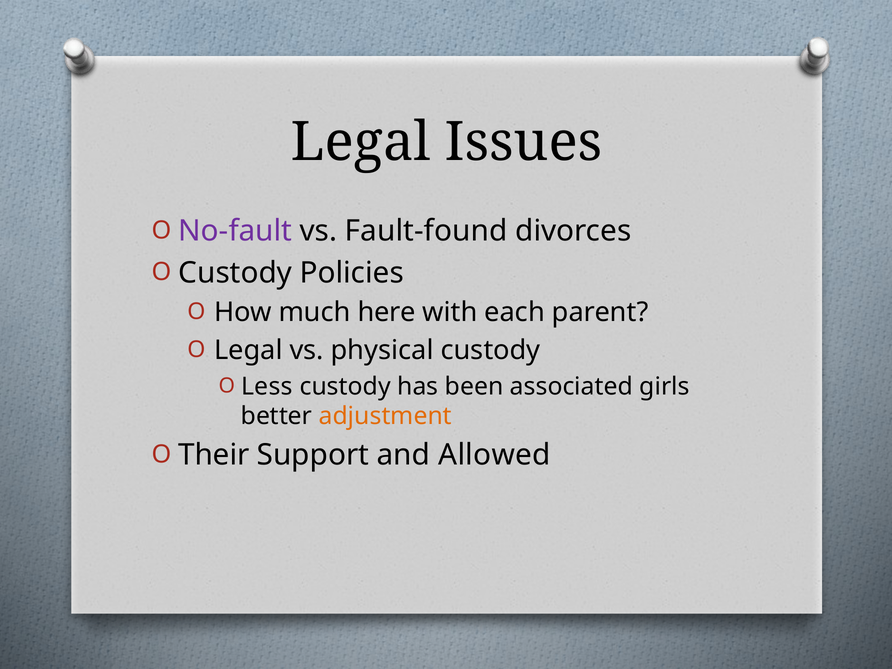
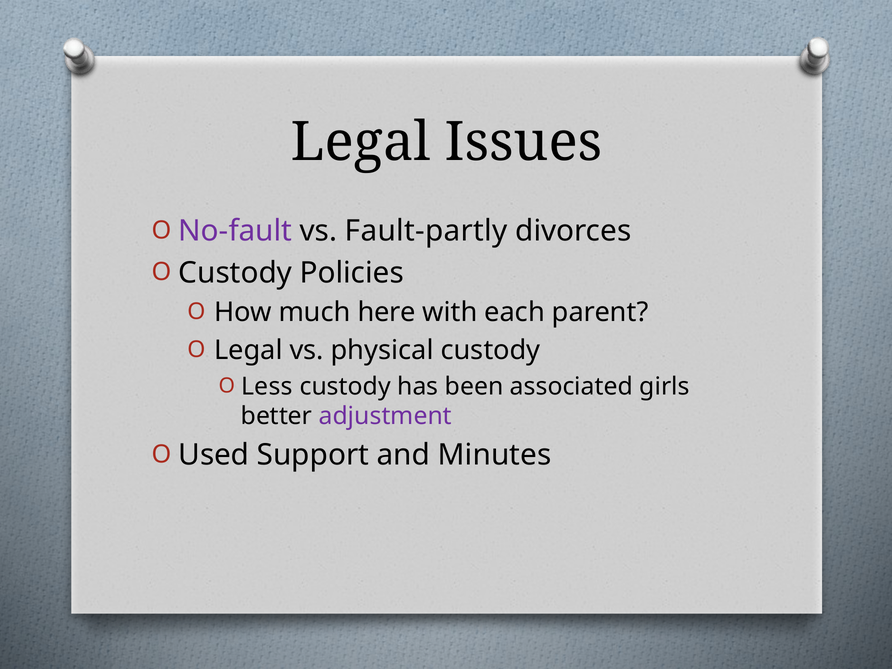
Fault-found: Fault-found -> Fault-partly (426, 231)
adjustment colour: orange -> purple (385, 416)
Their: Their -> Used (214, 455)
Allowed: Allowed -> Minutes (495, 455)
